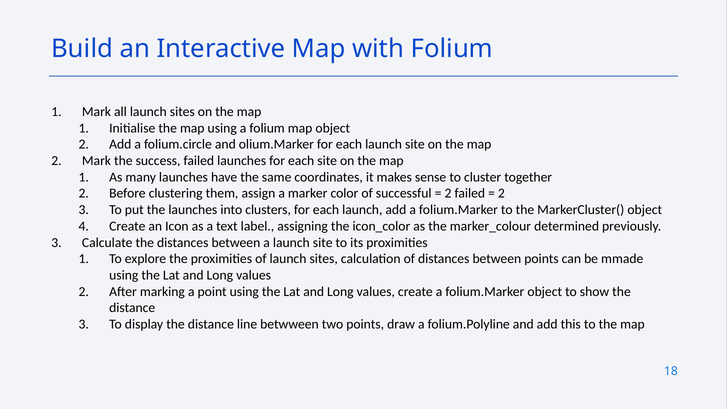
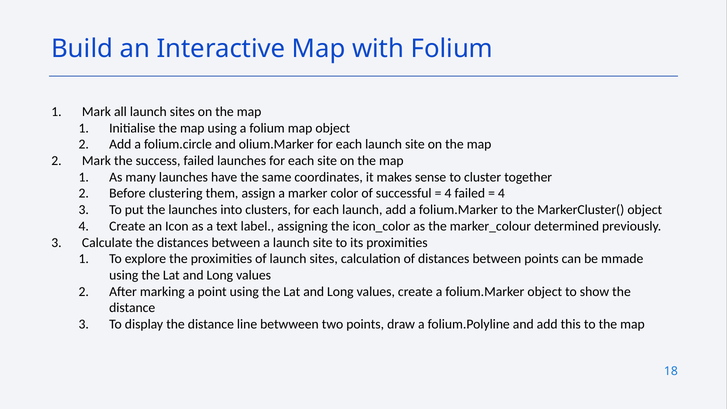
2: 2 -> 4 (448, 193)
2: 2 -> 4 (501, 193)
